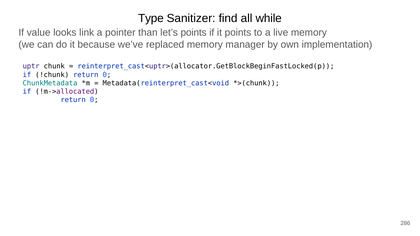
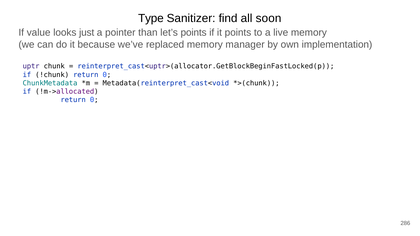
while: while -> soon (269, 18)
link: link -> just (87, 33)
